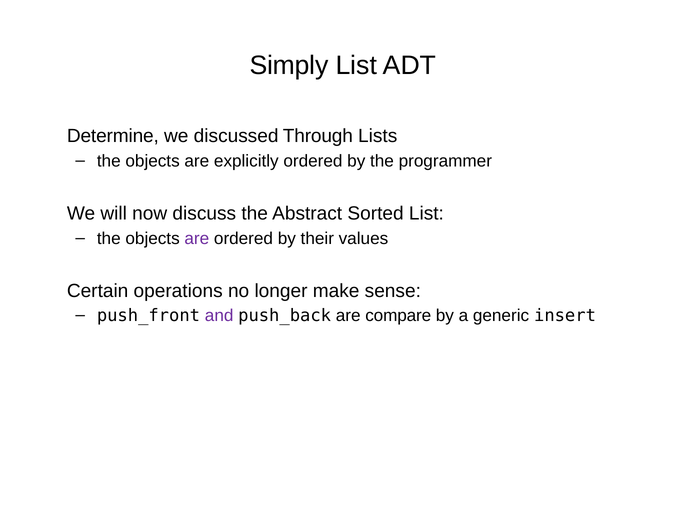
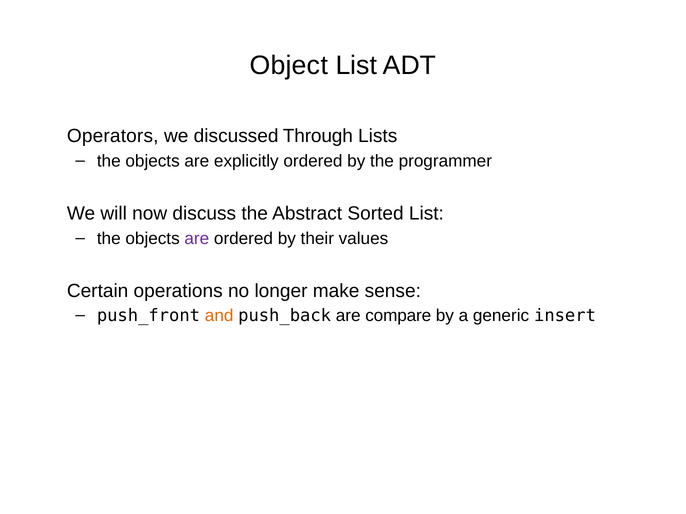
Simply: Simply -> Object (289, 65)
Determine: Determine -> Operators (113, 136)
and colour: purple -> orange (219, 316)
